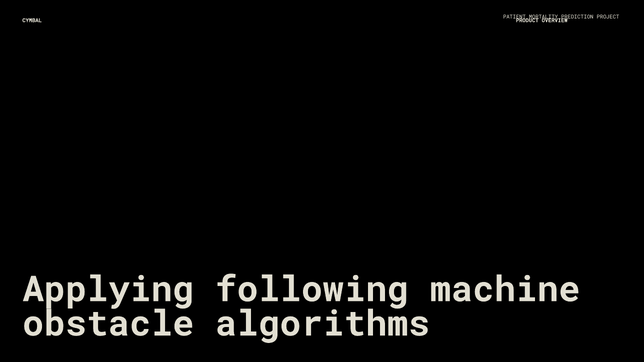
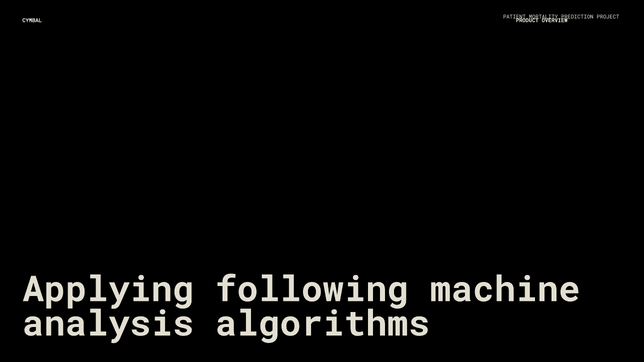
obstacle: obstacle -> analysis (108, 324)
